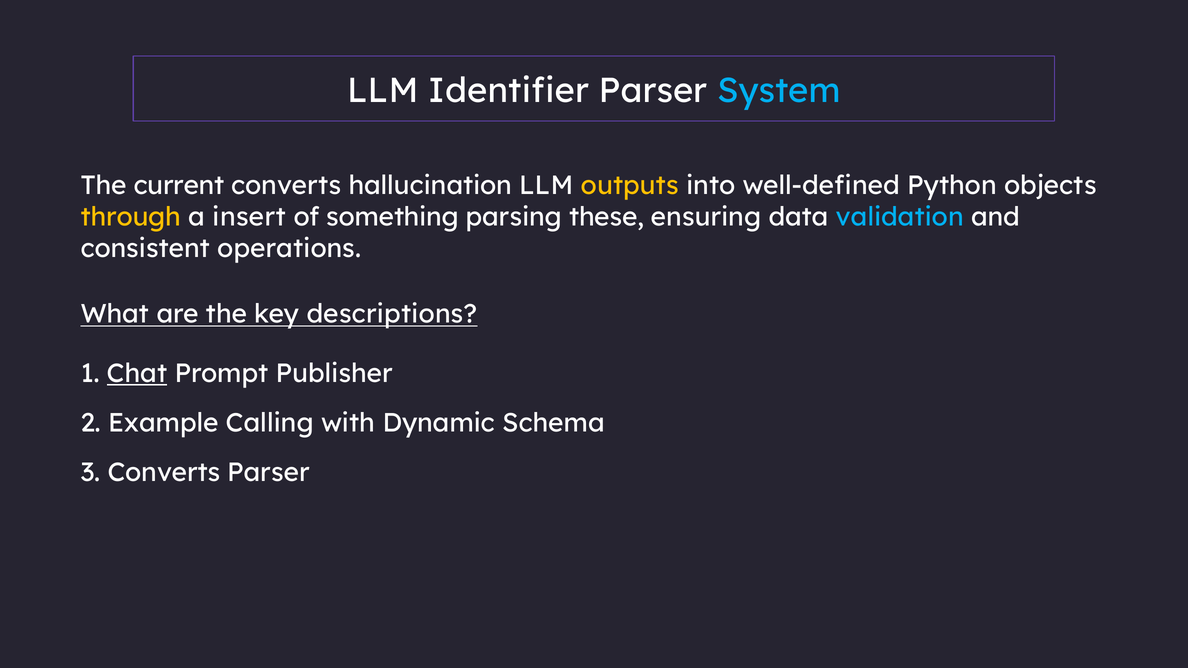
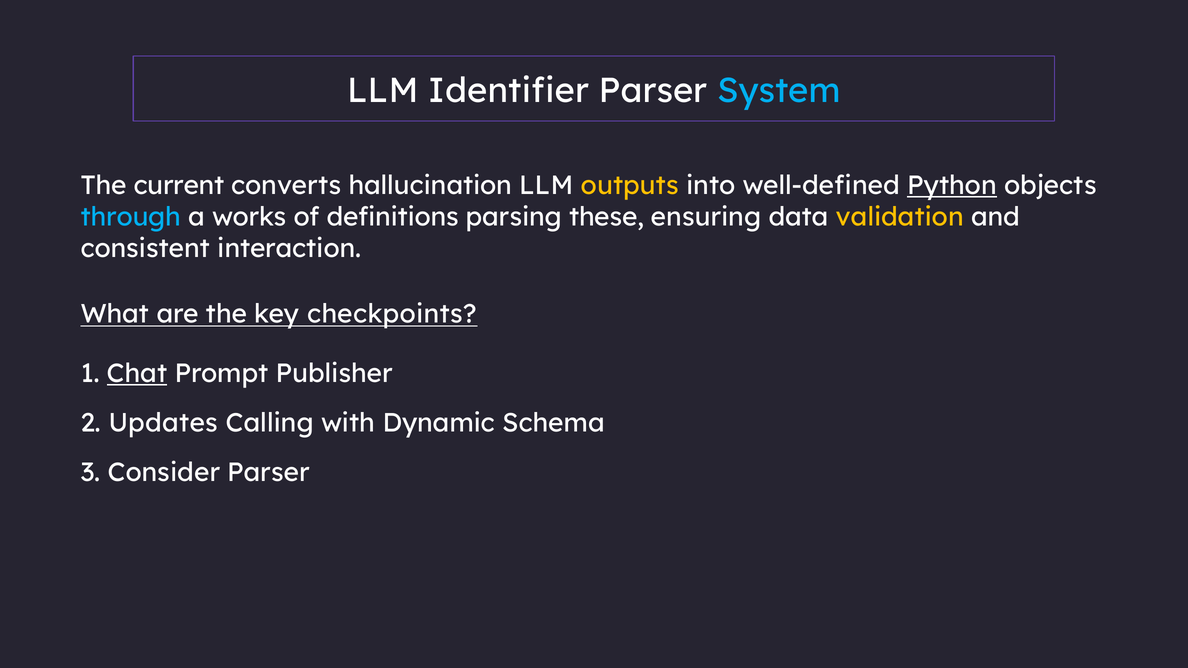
Python underline: none -> present (952, 185)
through colour: yellow -> light blue (131, 217)
insert: insert -> works (249, 217)
something: something -> definitions (393, 217)
validation colour: light blue -> yellow (900, 217)
operations: operations -> interaction (289, 249)
descriptions: descriptions -> checkpoints (392, 314)
Example: Example -> Updates (163, 423)
3 Converts: Converts -> Consider (164, 473)
